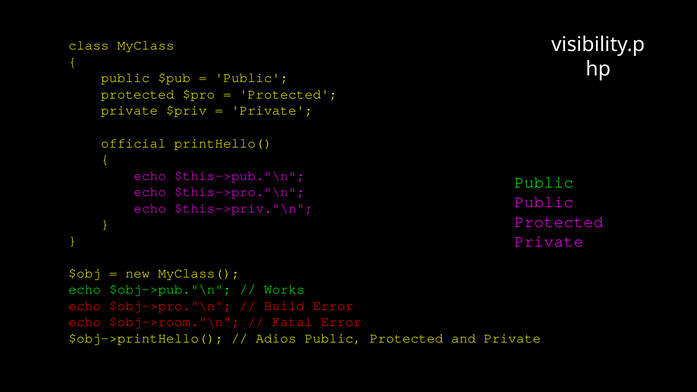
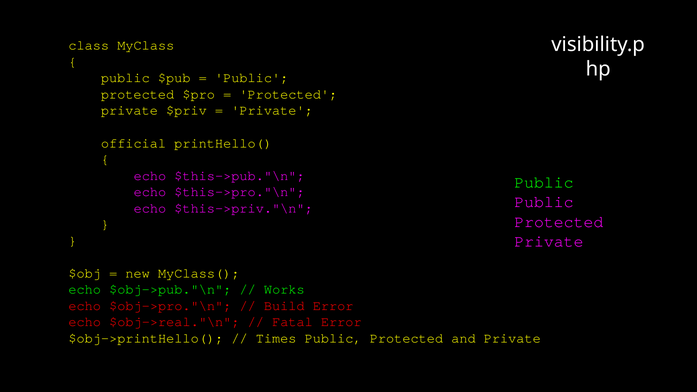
$obj->room."\n: $obj->room."\n -> $obj->real."\n (174, 322)
Adios: Adios -> Times (276, 338)
